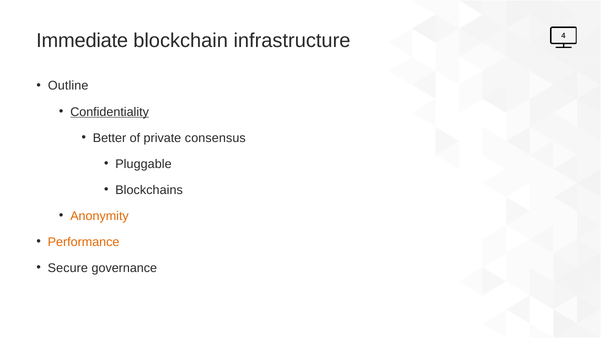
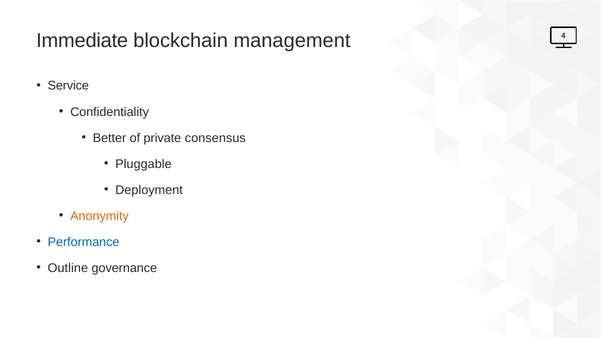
infrastructure: infrastructure -> management (292, 40)
Outline: Outline -> Service (68, 86)
Confidentiality underline: present -> none (110, 112)
Blockchains: Blockchains -> Deployment (149, 190)
Performance colour: orange -> blue (84, 242)
Secure: Secure -> Outline (68, 268)
